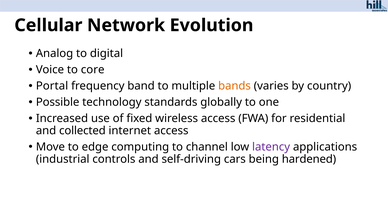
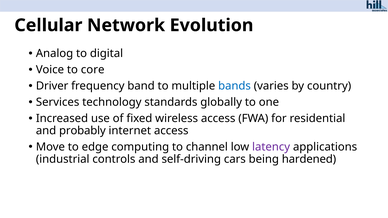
Portal: Portal -> Driver (52, 86)
bands colour: orange -> blue (234, 86)
Possible: Possible -> Services (58, 102)
collected: collected -> probably (82, 131)
